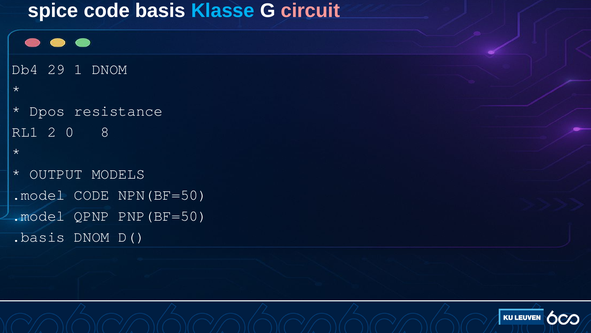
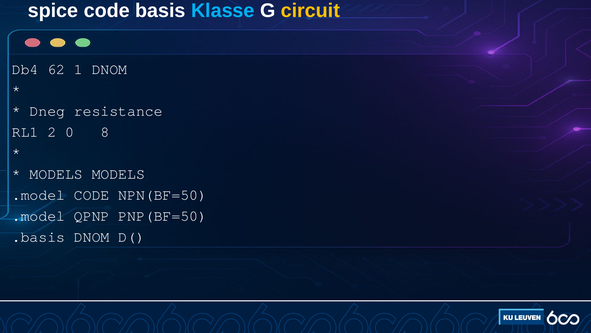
circuit colour: pink -> yellow (310, 11)
29: 29 -> 62 (56, 69)
Dpos: Dpos -> Dneg (47, 111)
OUTPUT: OUTPUT -> MODELS (56, 174)
